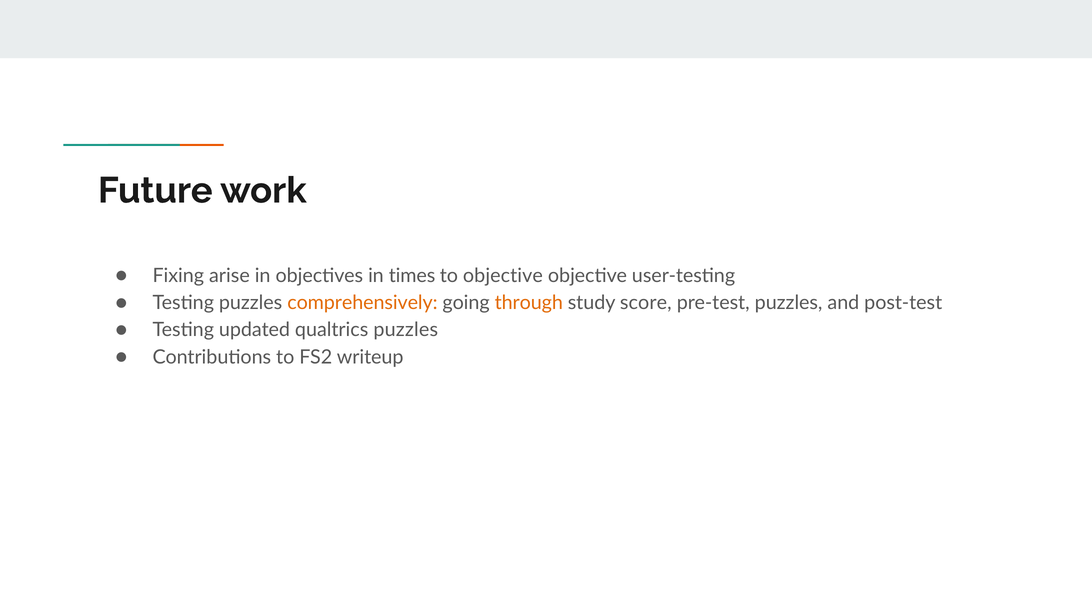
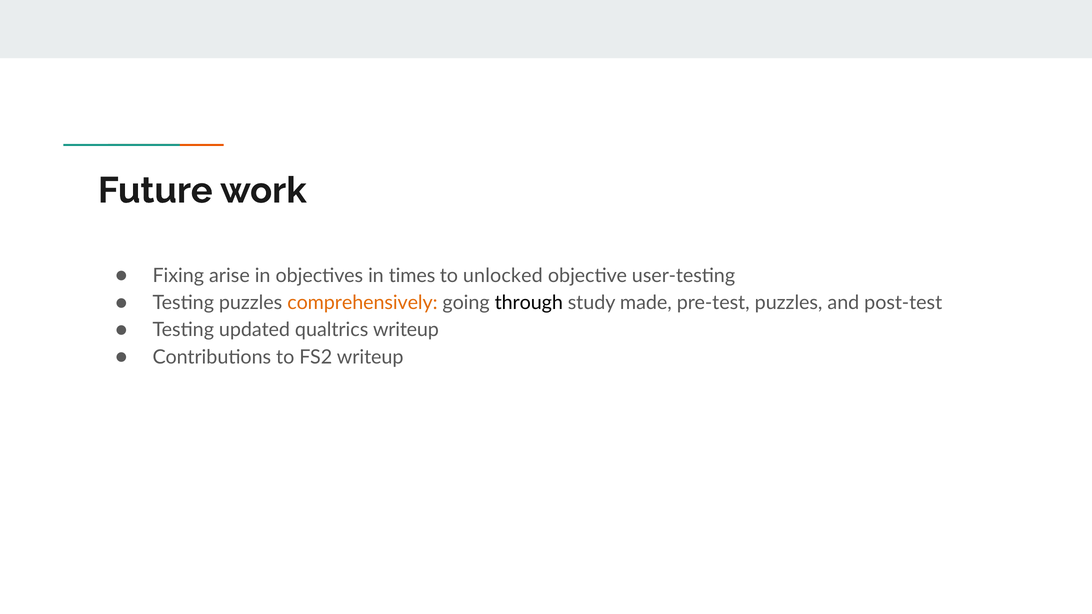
to objective: objective -> unlocked (503, 276)
through colour: orange -> black (529, 303)
score: score -> made (646, 303)
qualtrics puzzles: puzzles -> writeup (406, 330)
